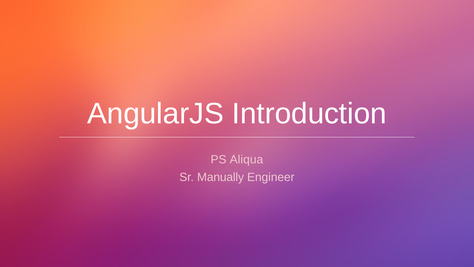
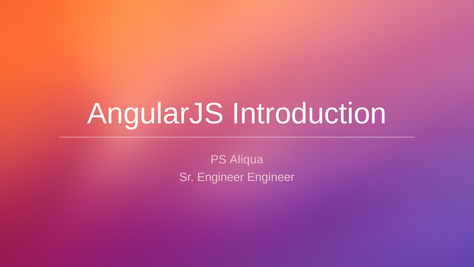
Sr Manually: Manually -> Engineer (221, 177)
